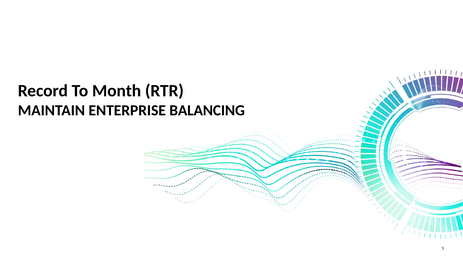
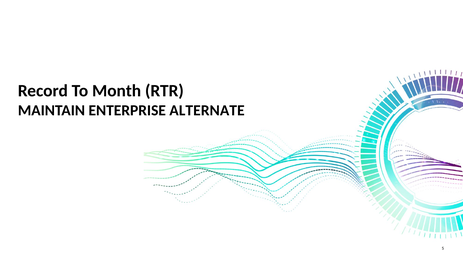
BALANCING: BALANCING -> ALTERNATE (207, 110)
